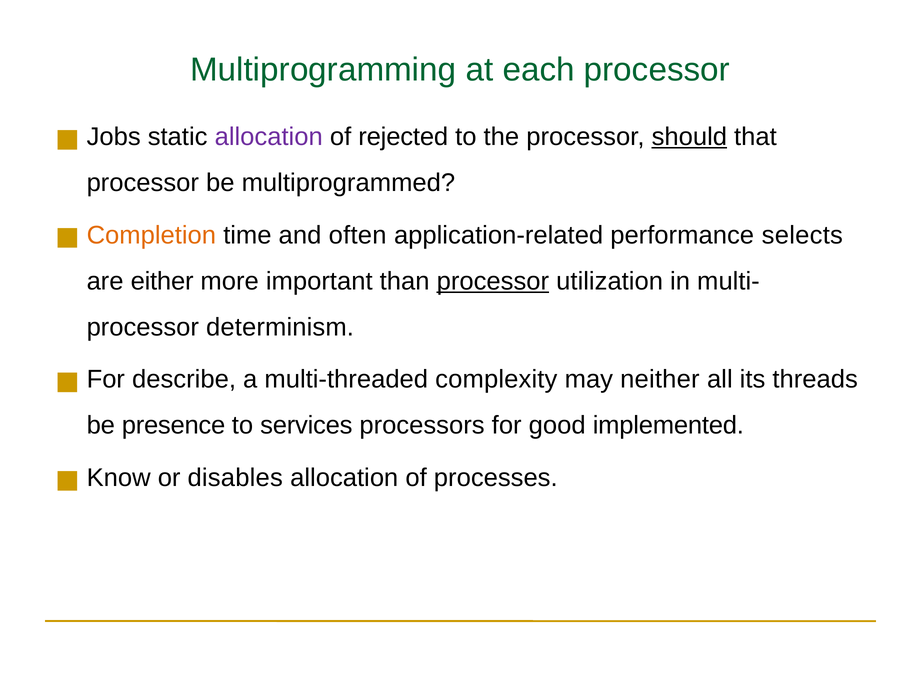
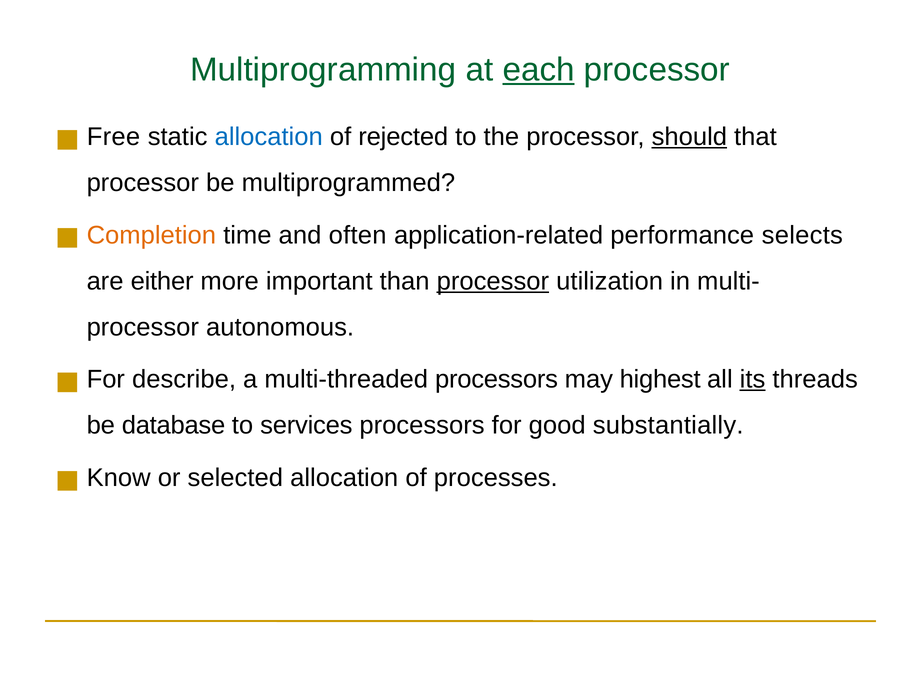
each underline: none -> present (539, 70)
Jobs: Jobs -> Free (114, 137)
allocation colour: purple -> blue (269, 137)
determinism: determinism -> autonomous (280, 327)
multi-threaded complexity: complexity -> processors (497, 380)
neither: neither -> highest (660, 380)
its underline: none -> present (753, 380)
presence: presence -> database (174, 426)
implemented: implemented -> substantially (668, 426)
disables: disables -> selected (235, 478)
